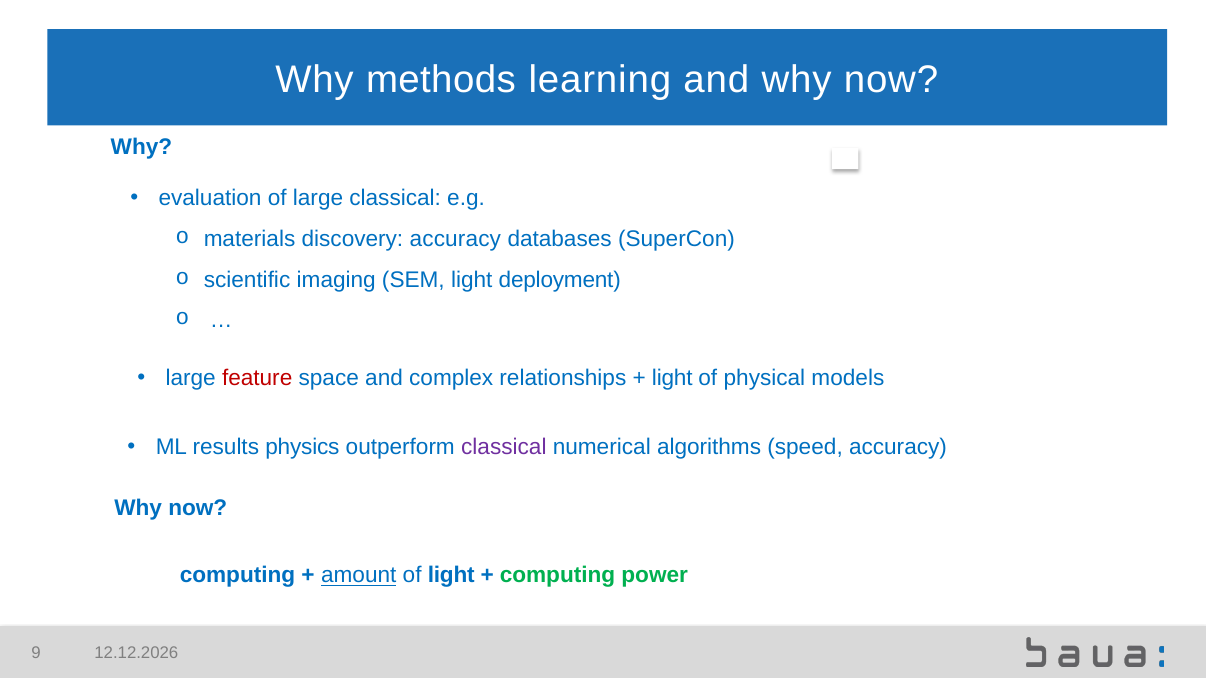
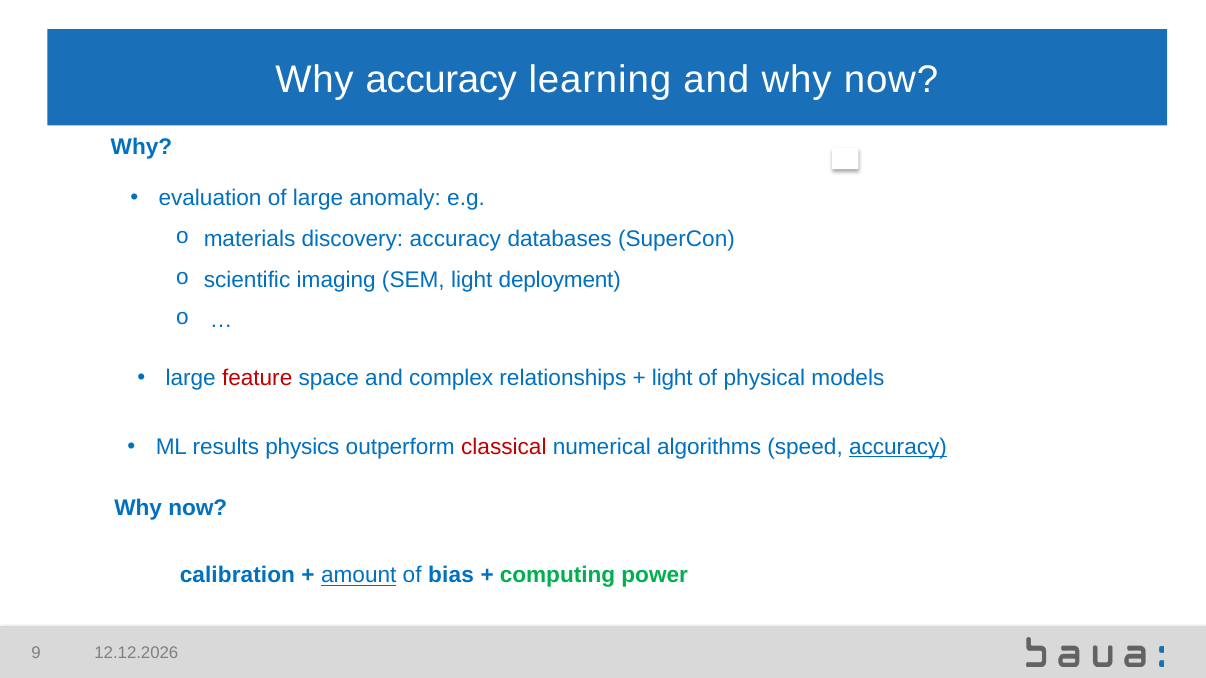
Why methods: methods -> accuracy (441, 80)
large classical: classical -> anomaly (395, 198)
classical colour: purple -> red (504, 447)
accuracy underline: none -> present (898, 447)
computing: computing -> calibration (237, 576)
of light: light -> bias (451, 576)
